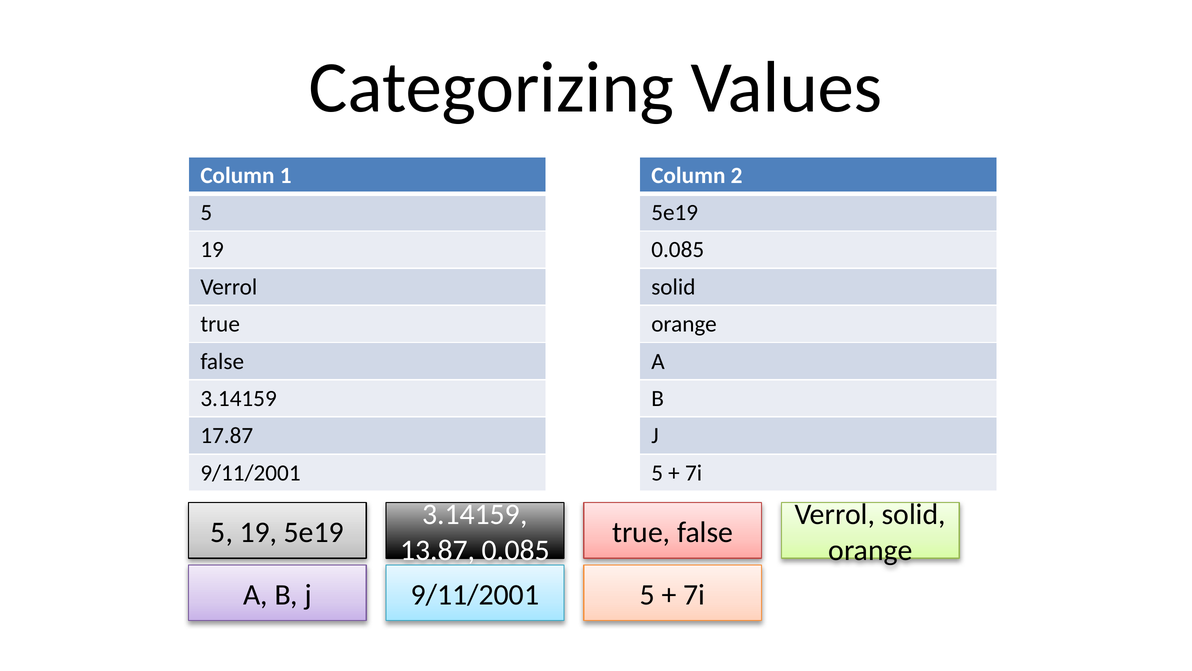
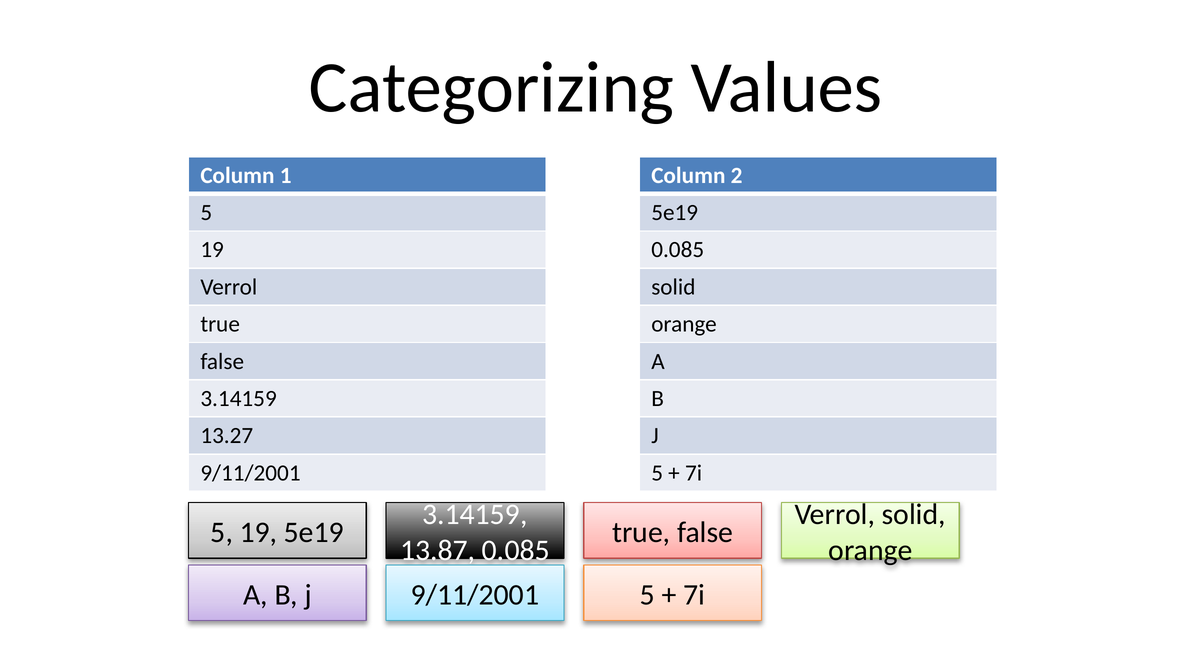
17.87: 17.87 -> 13.27 (227, 436)
